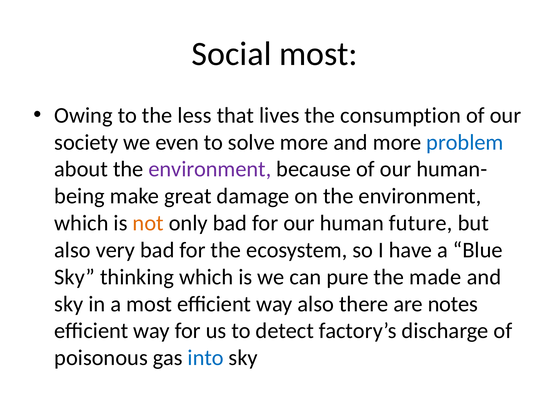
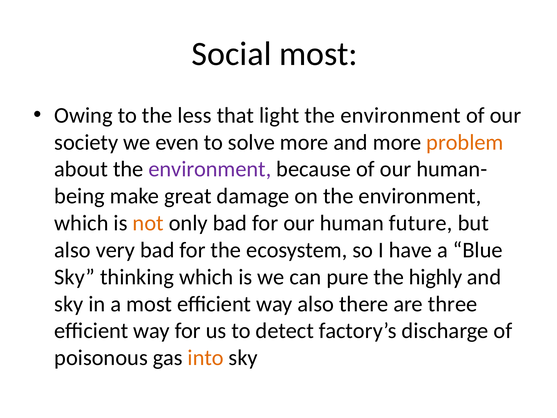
lives: lives -> light (279, 115)
consumption: consumption -> environment (400, 115)
problem colour: blue -> orange (465, 142)
made: made -> highly (436, 277)
notes: notes -> three (453, 304)
into colour: blue -> orange (206, 358)
